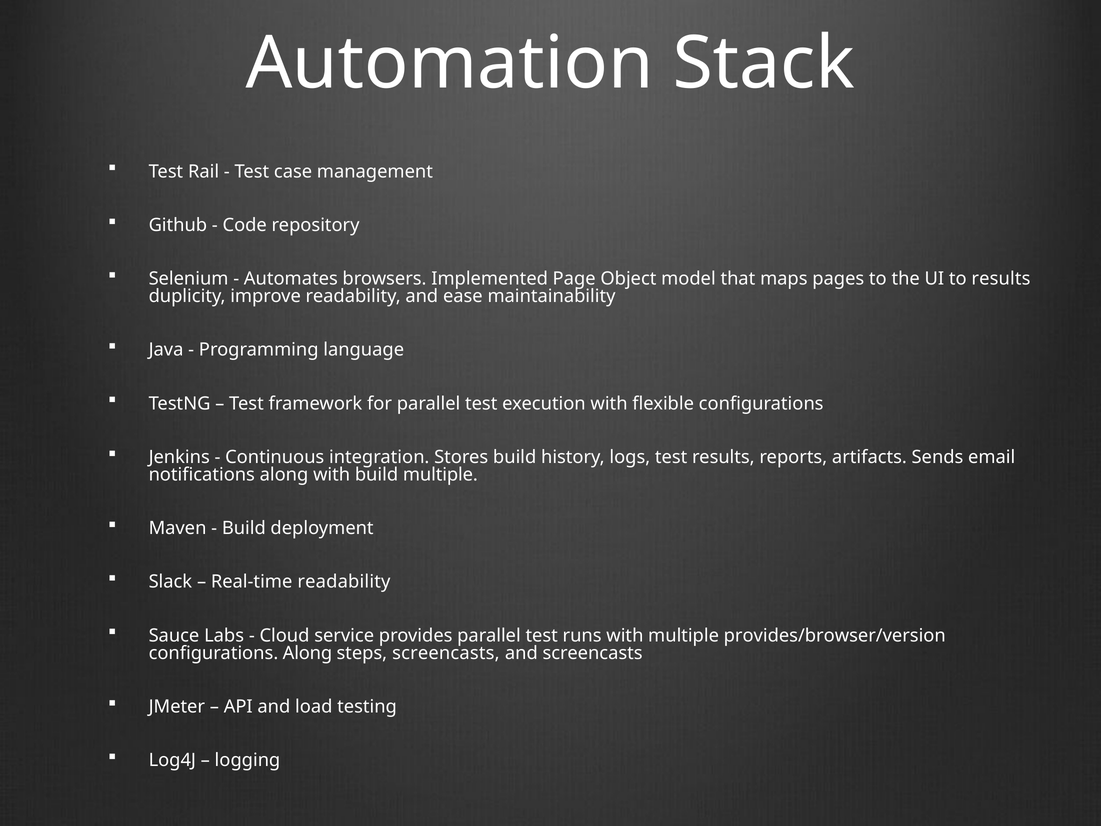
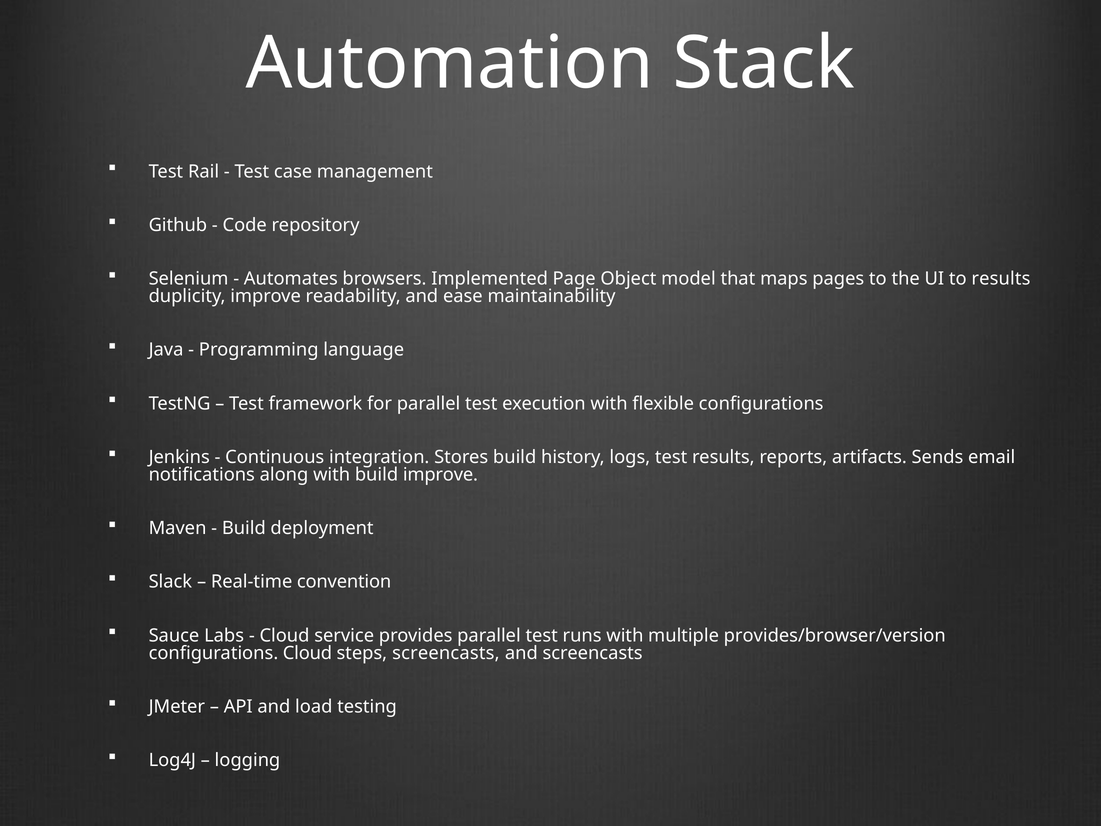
build multiple: multiple -> improve (440, 475)
Real-time readability: readability -> convention (344, 582)
configurations Along: Along -> Cloud (307, 653)
